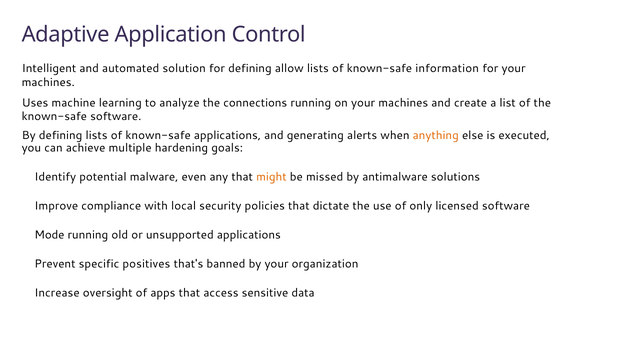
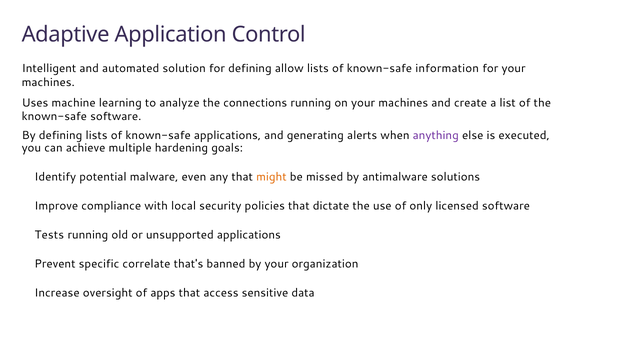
anything colour: orange -> purple (436, 135)
Mode: Mode -> Tests (49, 235)
positives: positives -> correlate (146, 264)
